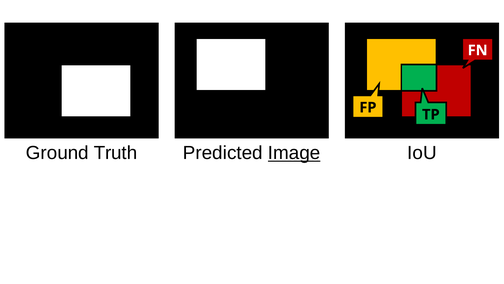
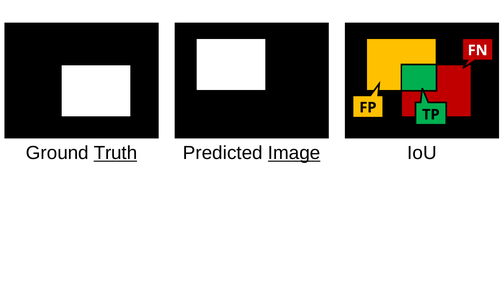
Truth underline: none -> present (115, 153)
